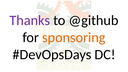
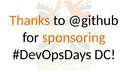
Thanks colour: purple -> orange (30, 20)
